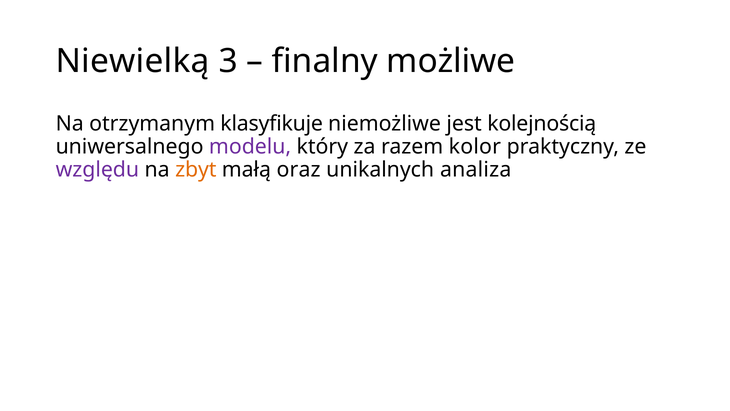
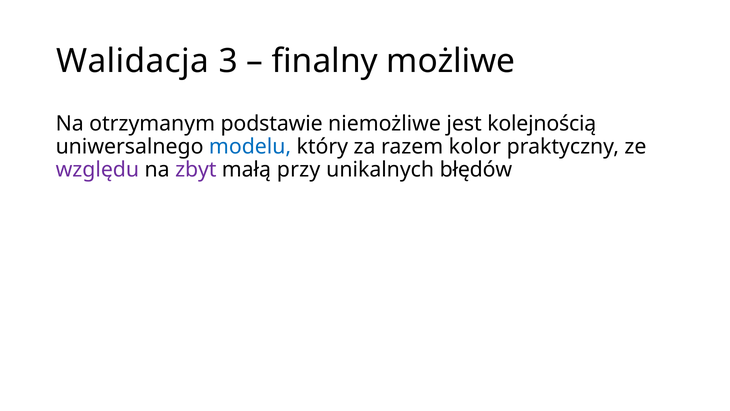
Niewielką: Niewielką -> Walidacja (133, 61)
klasyfikuje: klasyfikuje -> podstawie (272, 123)
modelu colour: purple -> blue (250, 146)
zbyt colour: orange -> purple (196, 169)
oraz: oraz -> przy (299, 169)
analiza: analiza -> błędów (476, 169)
